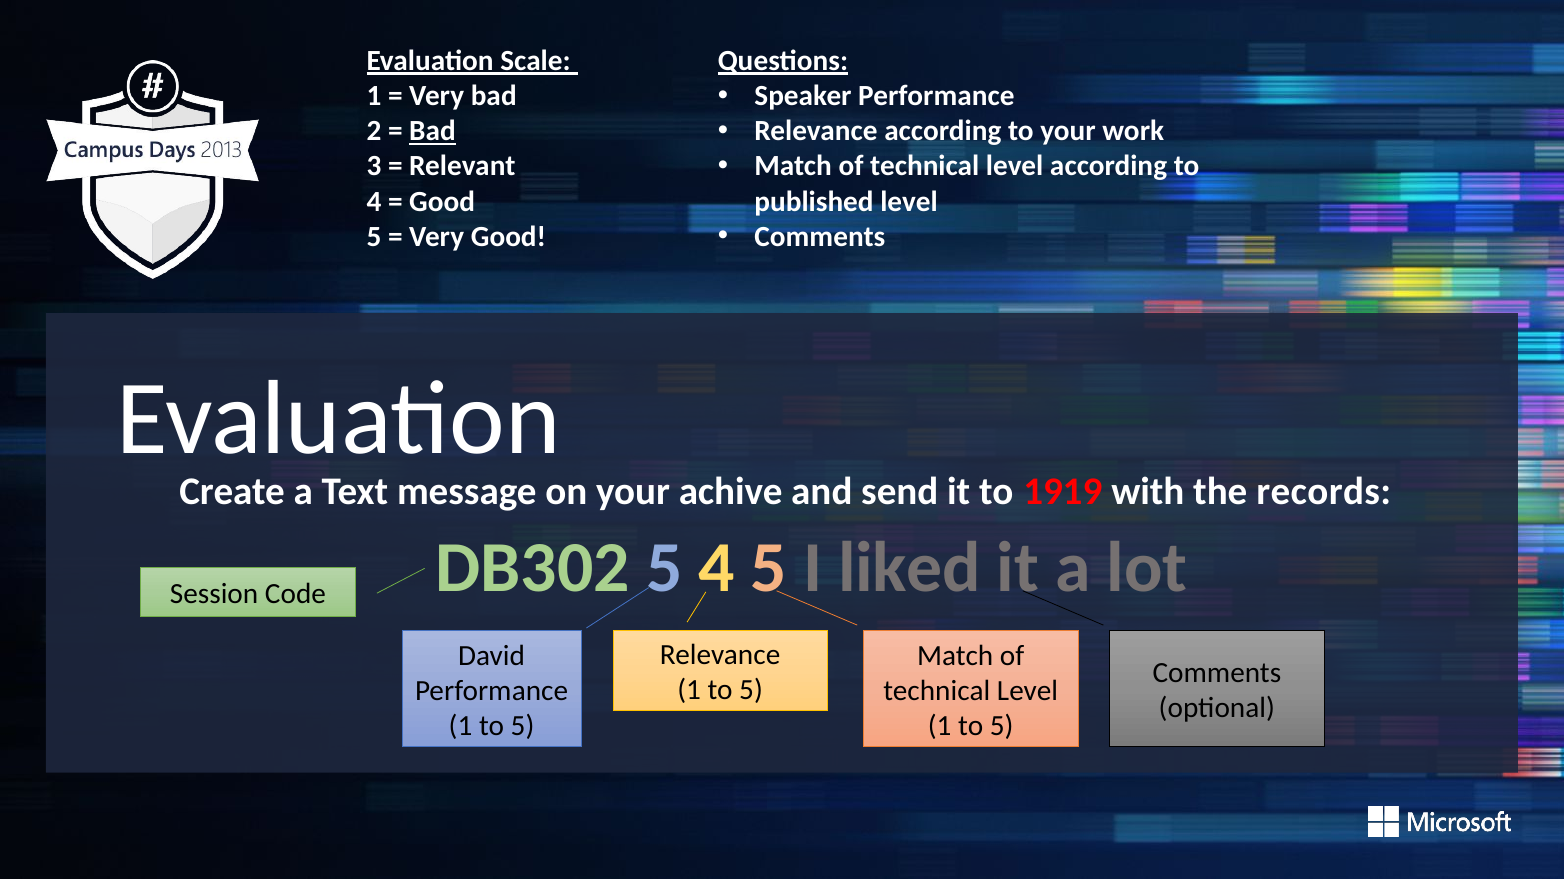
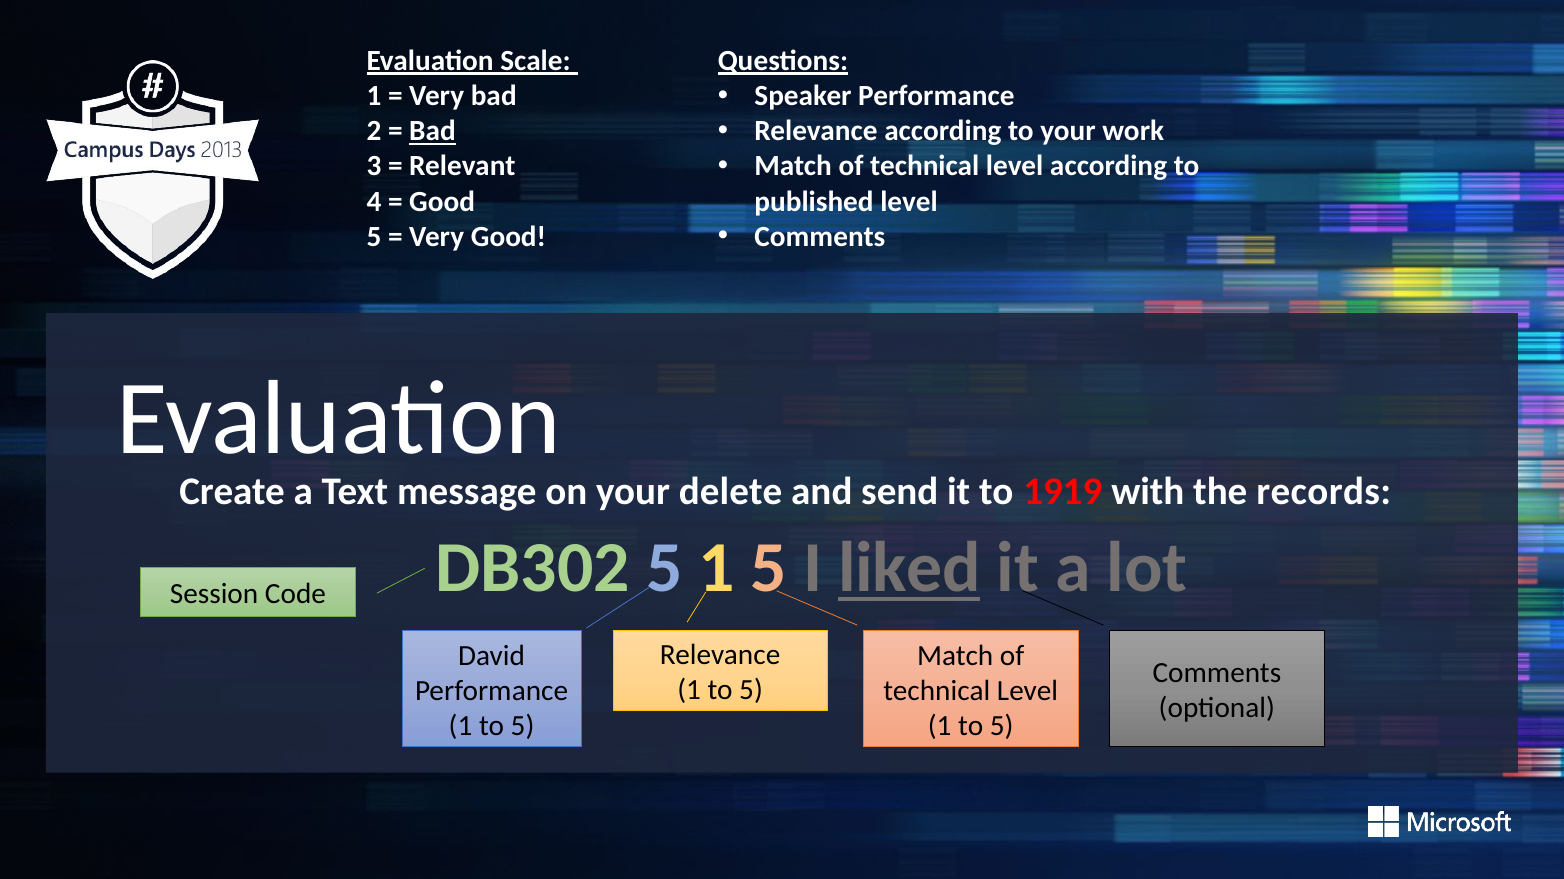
achive: achive -> delete (731, 492)
5 4: 4 -> 1 (717, 568)
liked underline: none -> present (910, 568)
